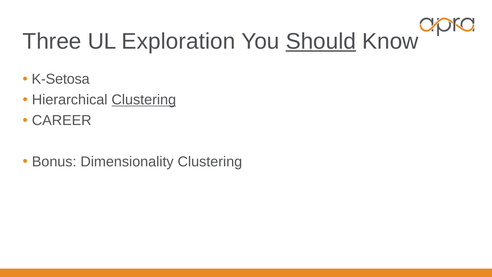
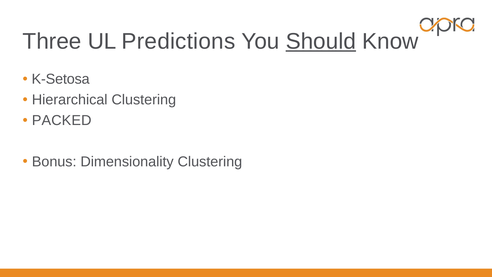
Exploration: Exploration -> Predictions (178, 41)
Clustering underline: present -> none (144, 100)
CAREER: CAREER -> PACKED (62, 120)
